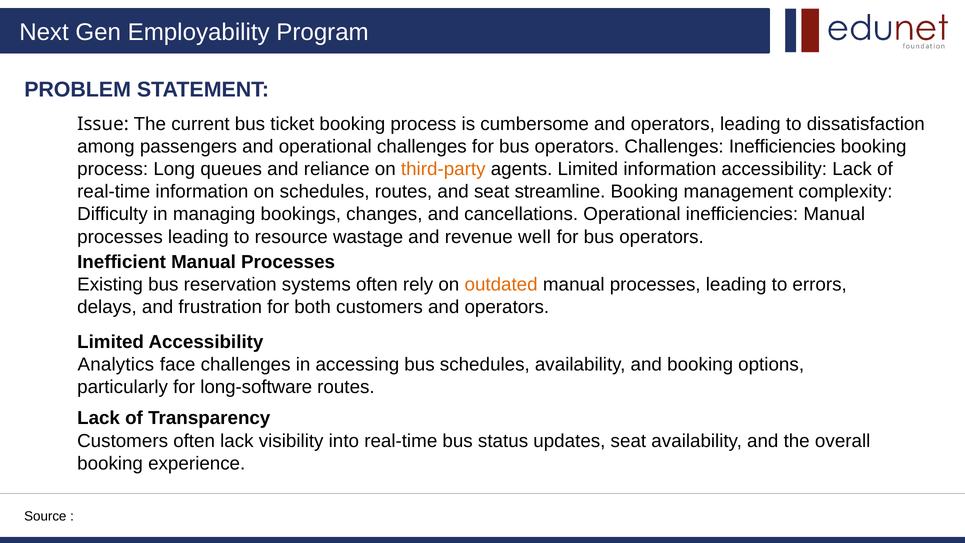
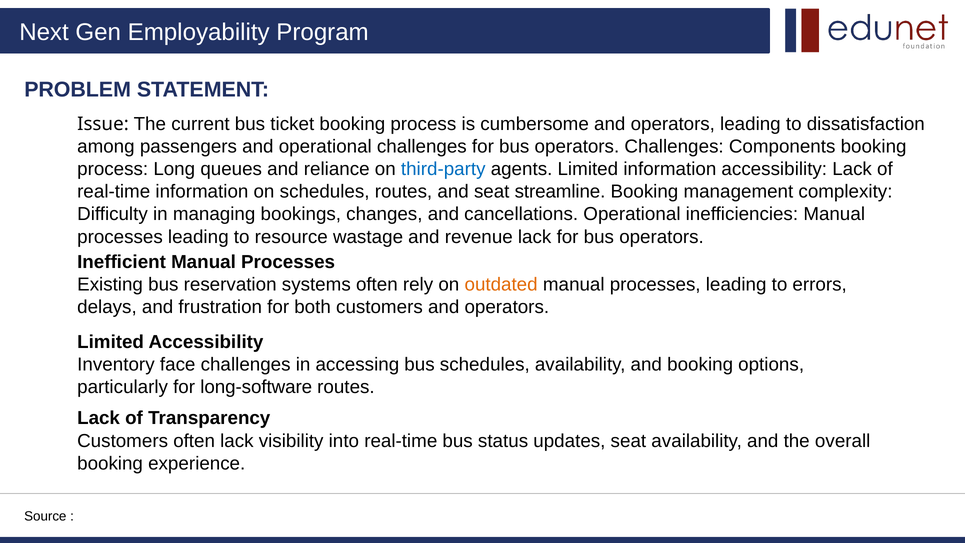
Challenges Inefficiencies: Inefficiencies -> Components (782, 147)
third-party colour: orange -> blue (443, 169)
revenue well: well -> lack (535, 237)
Analytics: Analytics -> Inventory (116, 364)
